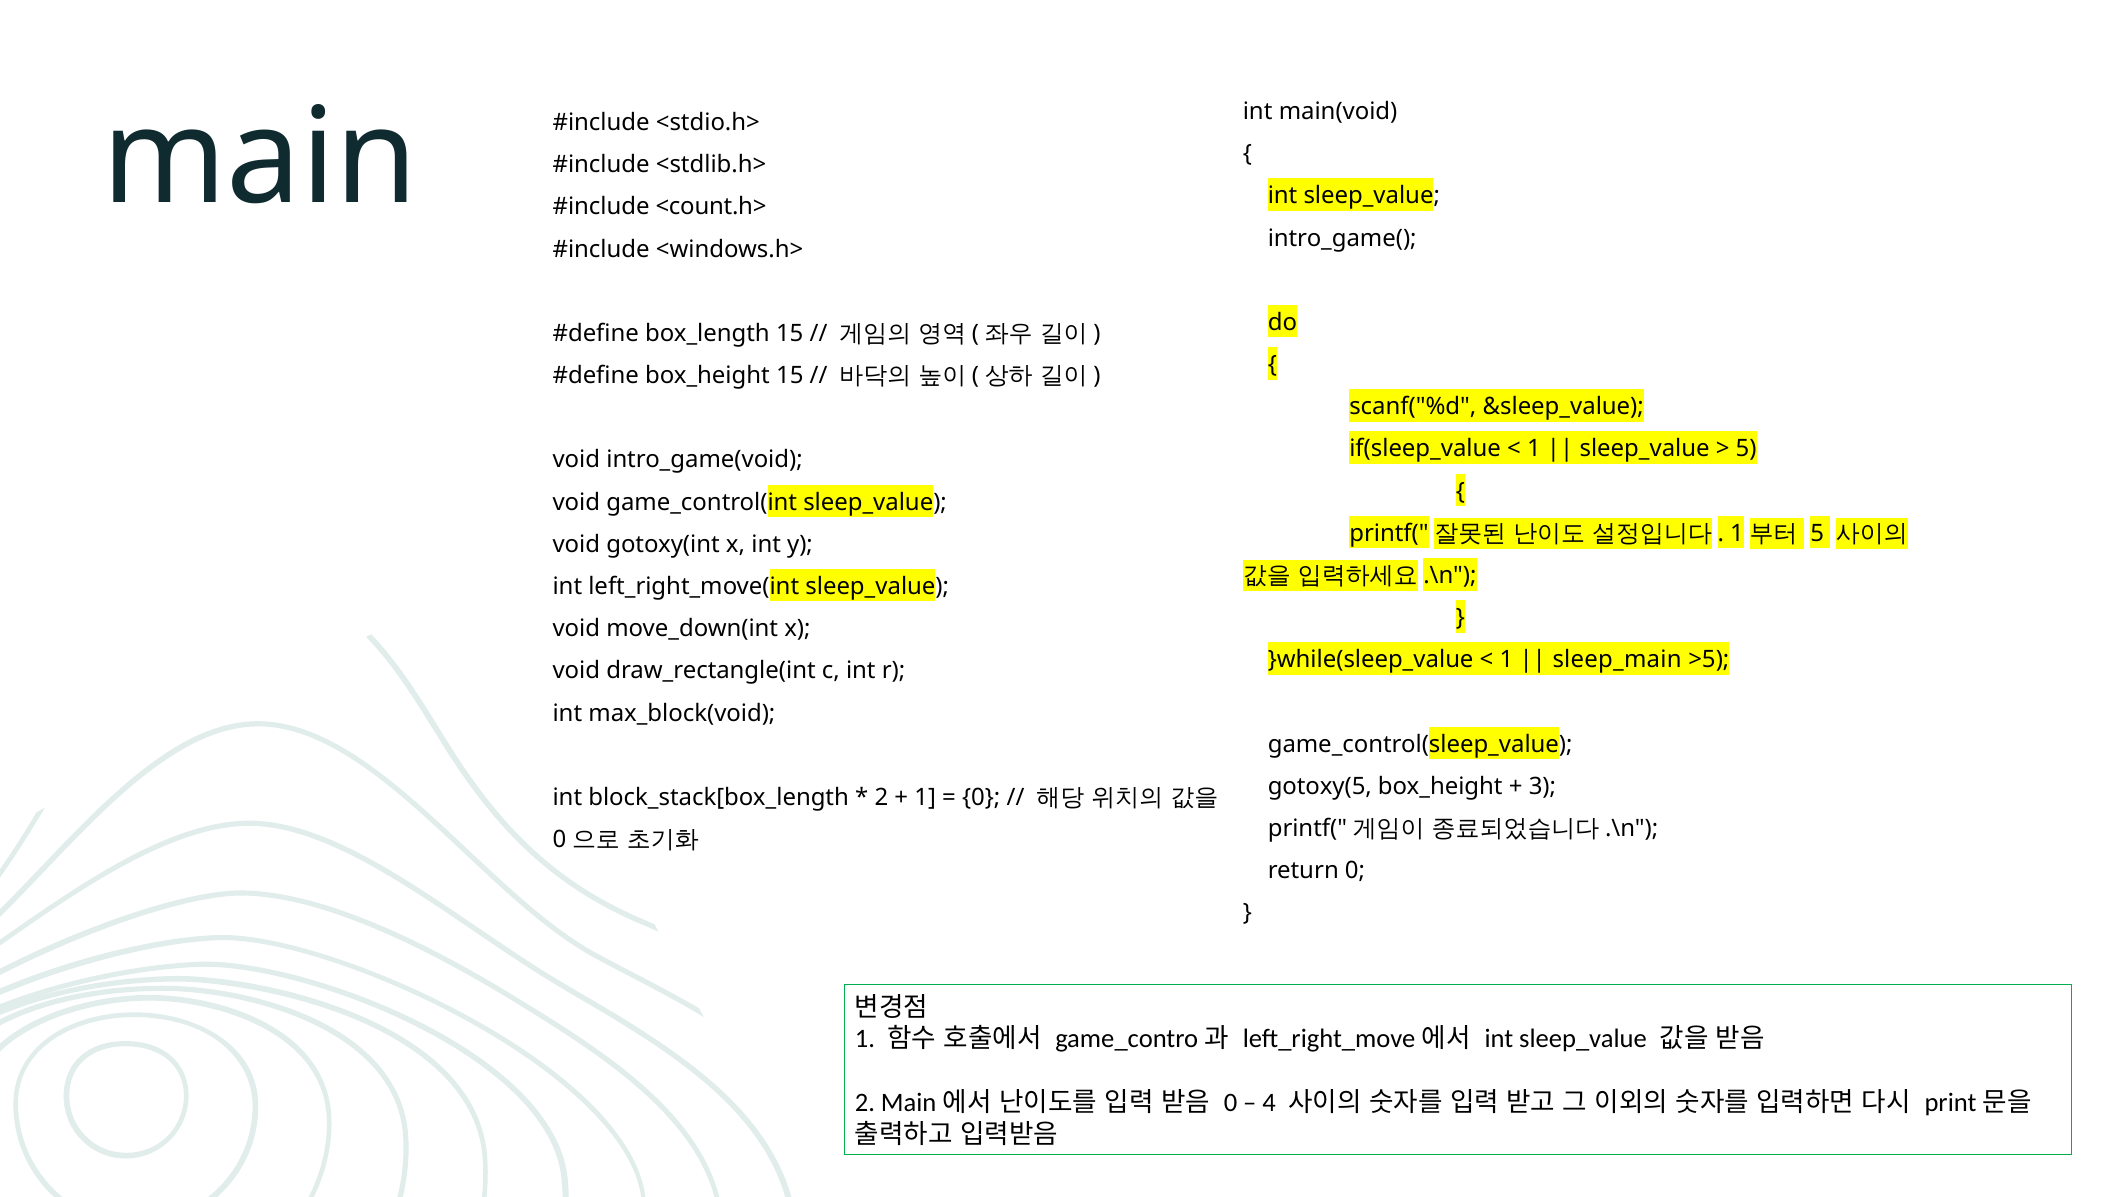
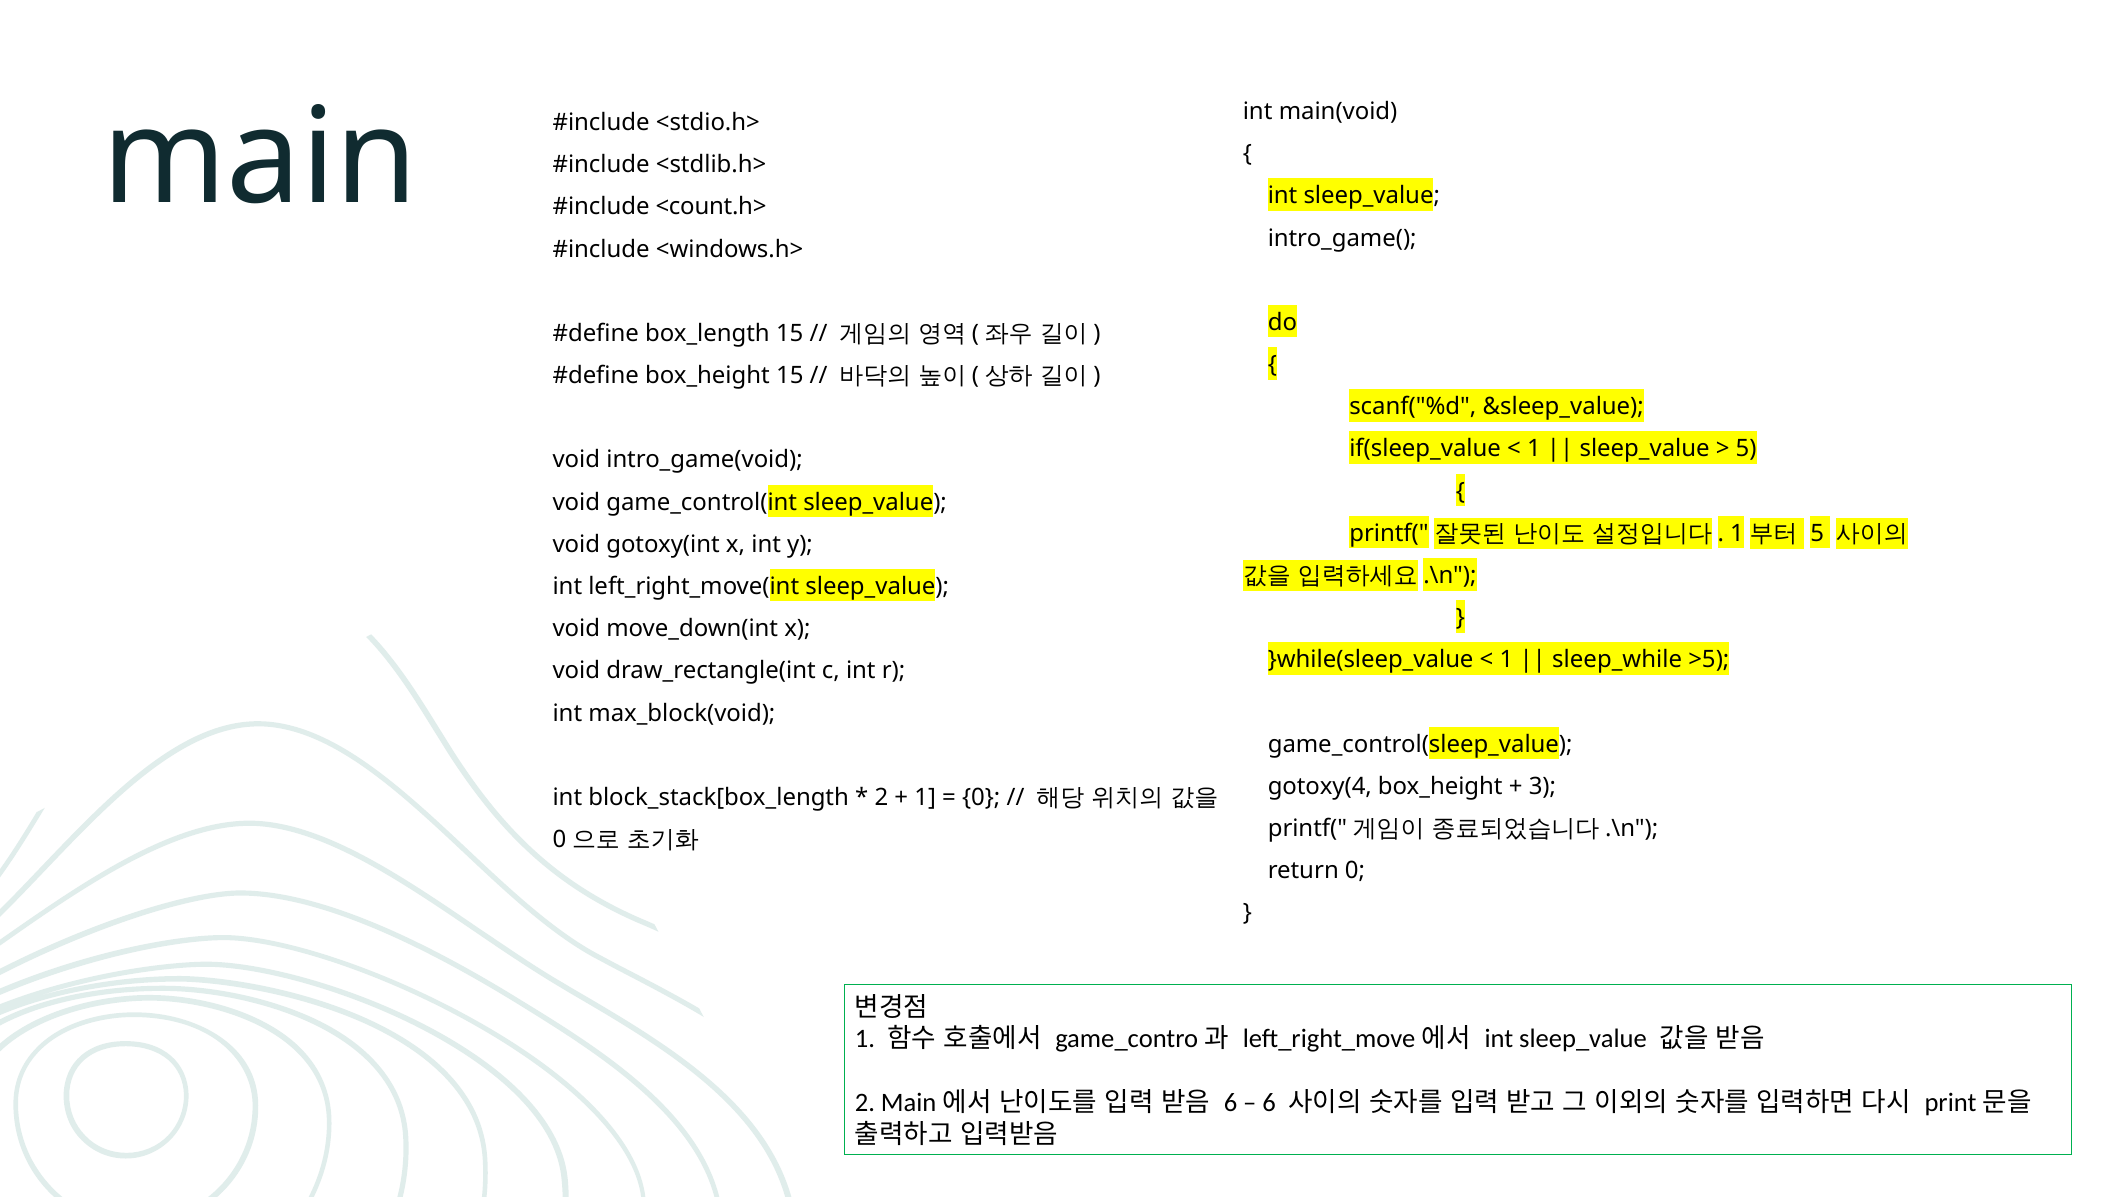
sleep_main: sleep_main -> sleep_while (1617, 660)
gotoxy(5: gotoxy(5 -> gotoxy(4 (1320, 787)
0: 0 -> 6 (1231, 1103)
4: 4 -> 6 (1269, 1103)
